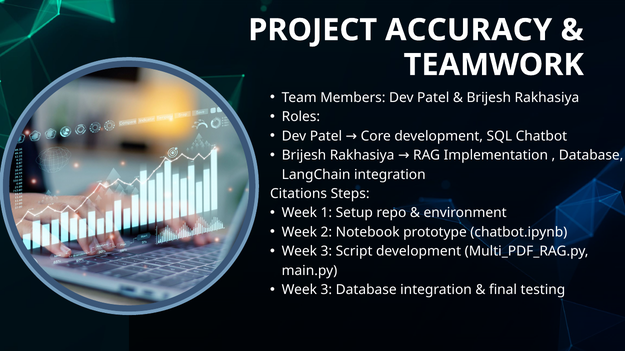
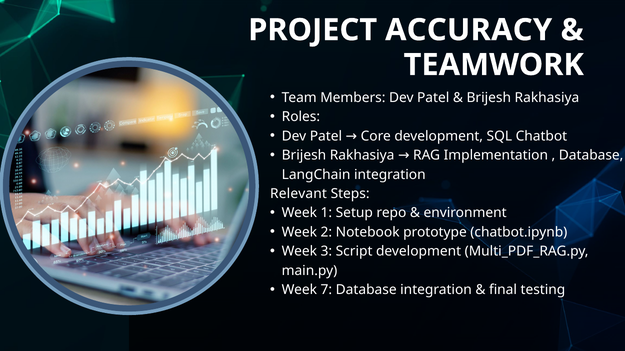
Citations: Citations -> Relevant (298, 194)
3: 3 -> 7 (326, 290)
